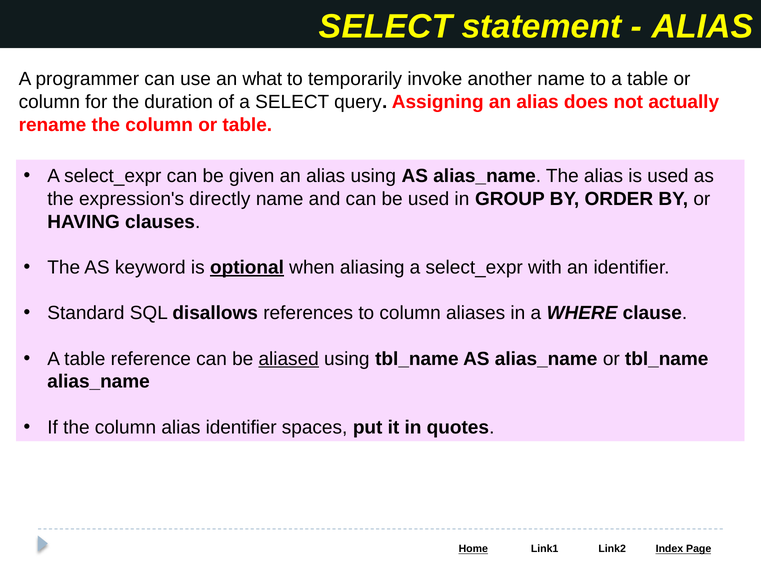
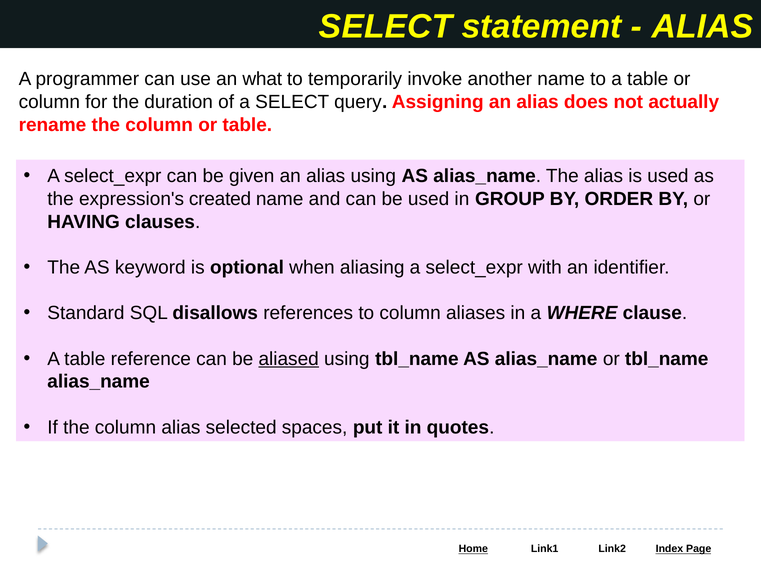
directly: directly -> created (220, 199)
optional underline: present -> none (247, 267)
alias identifier: identifier -> selected (241, 427)
